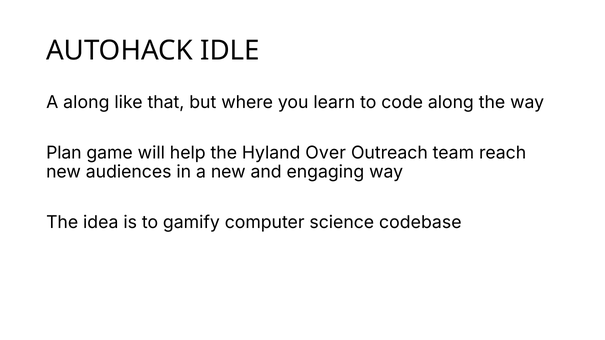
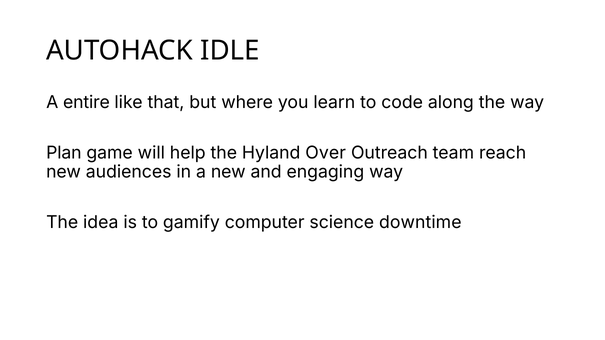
A along: along -> entire (86, 102)
codebase: codebase -> downtime (420, 223)
